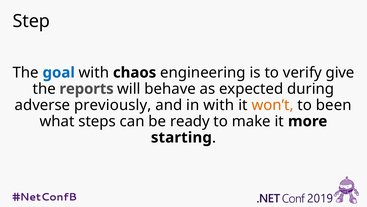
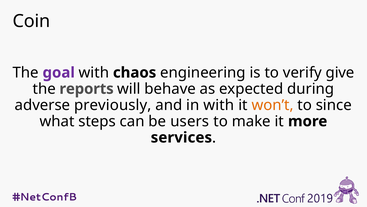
Step: Step -> Coin (31, 21)
goal colour: blue -> purple (59, 72)
been: been -> since (334, 105)
ready: ready -> users (190, 121)
starting: starting -> services (181, 137)
